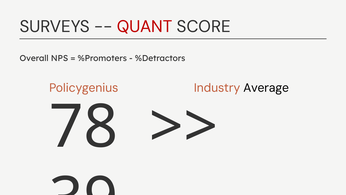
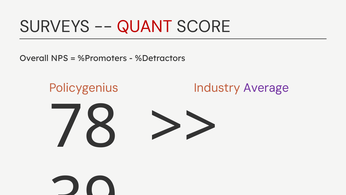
Average colour: black -> purple (266, 88)
